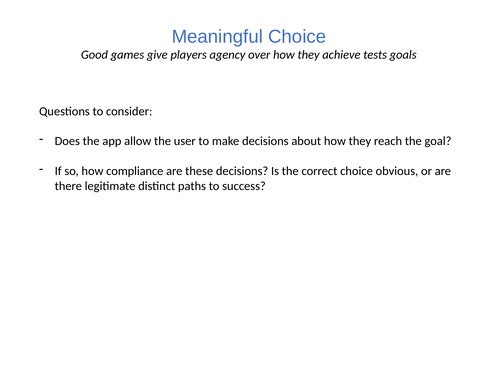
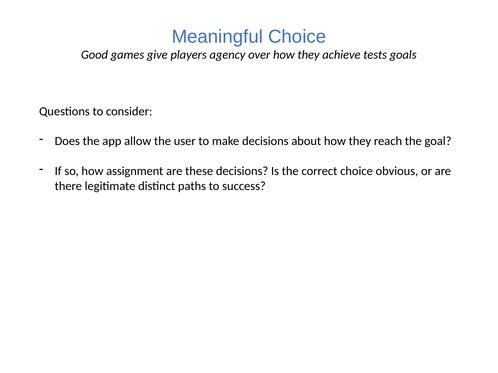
compliance: compliance -> assignment (135, 171)
